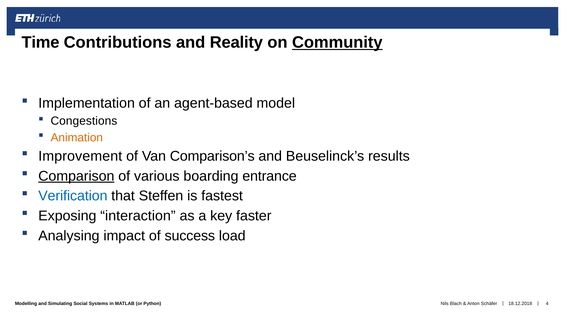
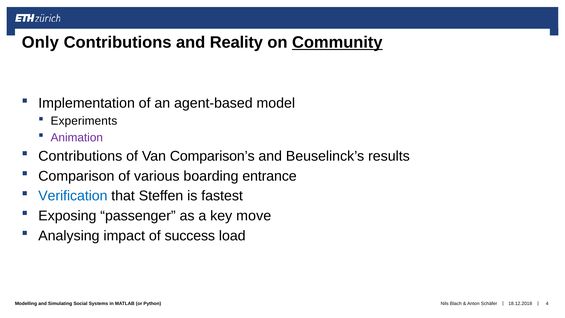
Time: Time -> Only (40, 42)
Congestions: Congestions -> Experiments (84, 121)
Animation colour: orange -> purple (77, 138)
Improvement: Improvement -> Contributions (80, 156)
Comparison underline: present -> none (76, 176)
interaction: interaction -> passenger (138, 216)
faster: faster -> move (254, 216)
